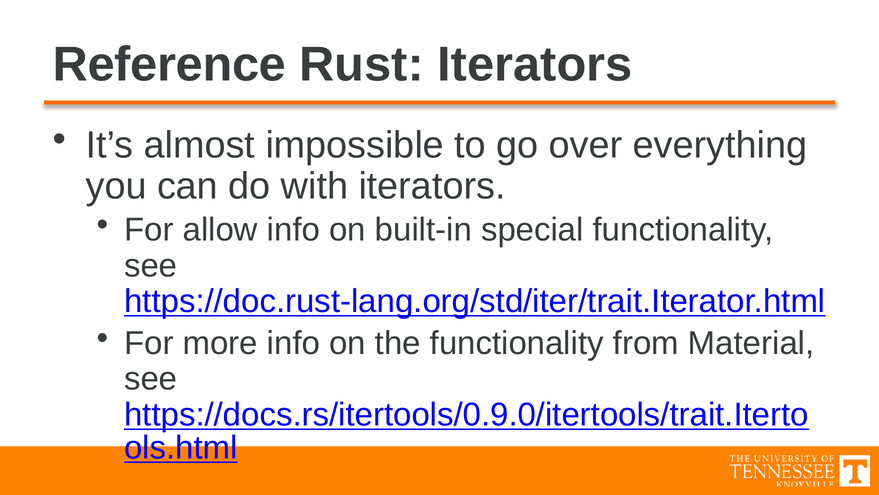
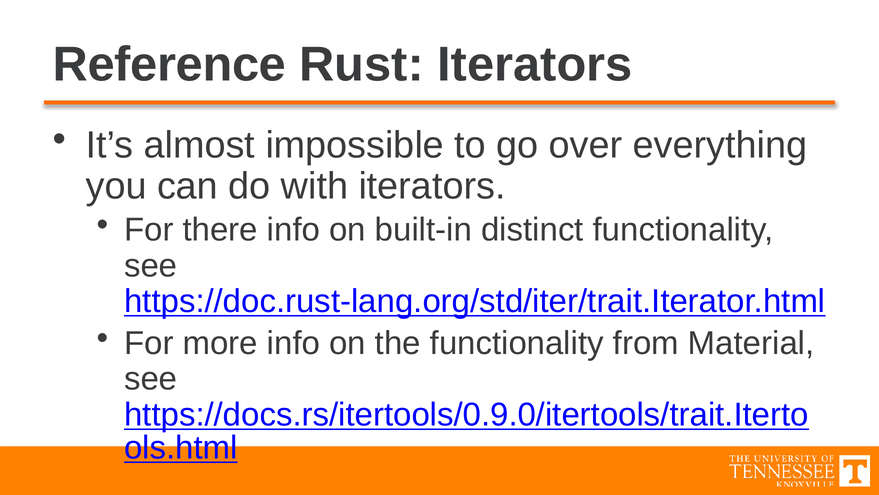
allow: allow -> there (220, 230)
special: special -> distinct (532, 230)
